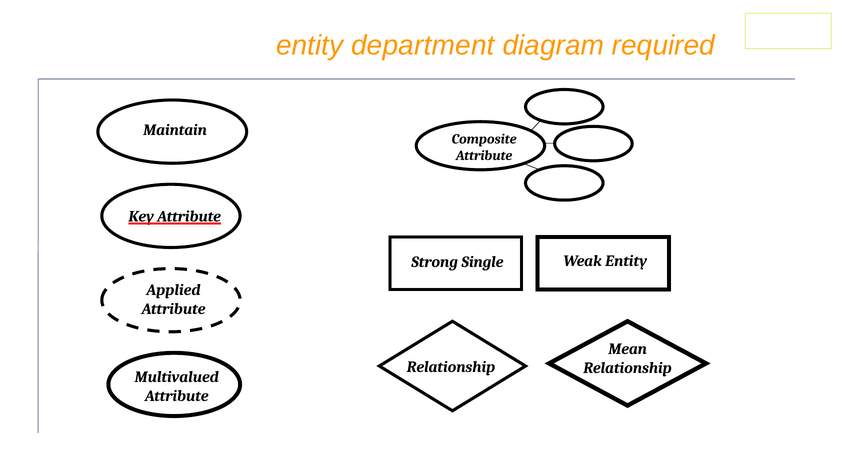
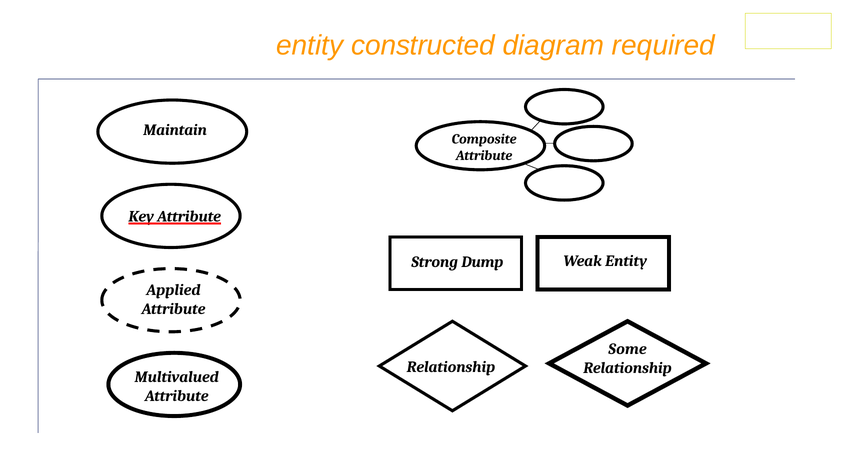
department: department -> constructed (423, 46)
Single: Single -> Dump (482, 262)
Mean: Mean -> Some (627, 349)
